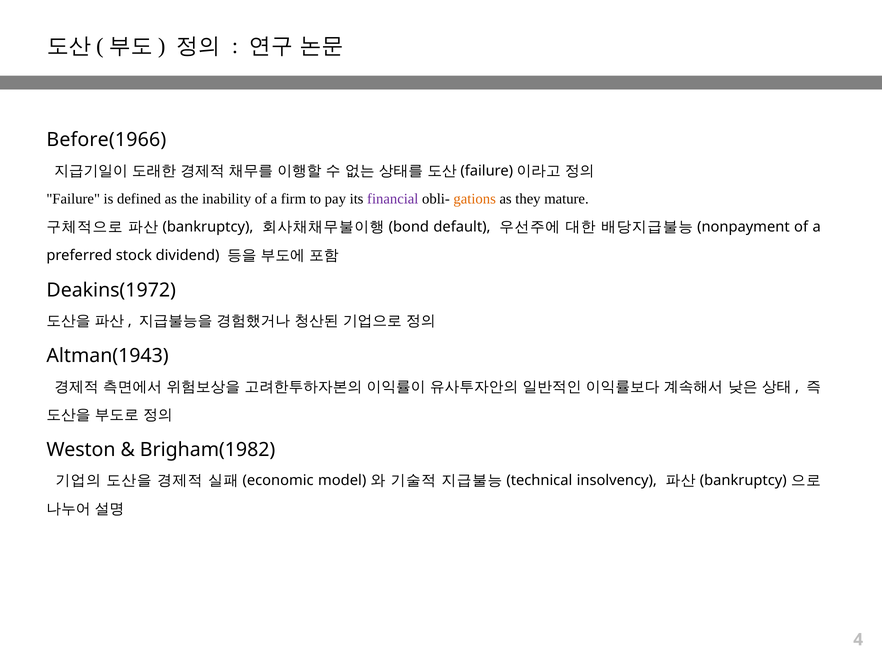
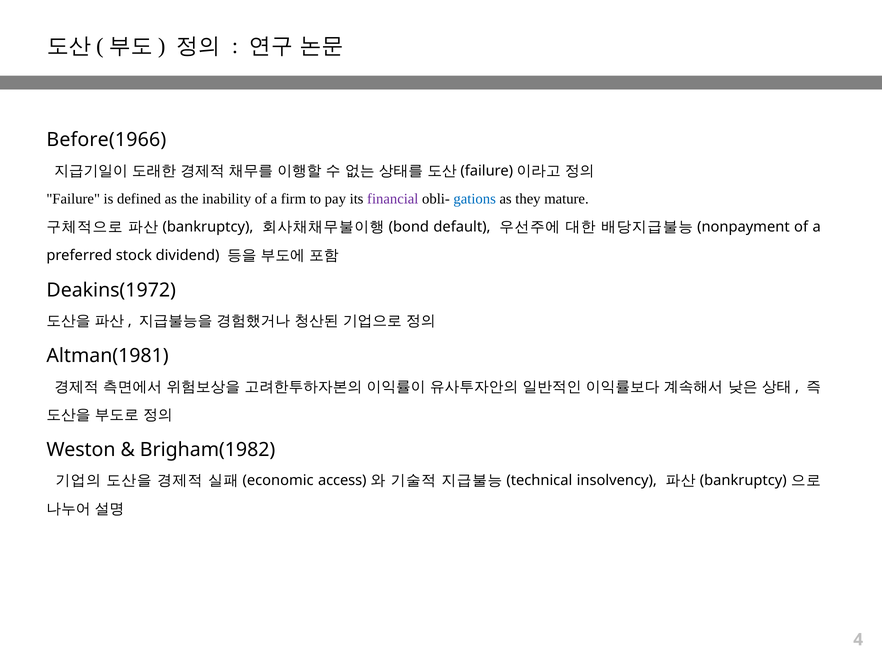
gations colour: orange -> blue (475, 199)
Altman(1943: Altman(1943 -> Altman(1981 (108, 356)
model: model -> access (342, 481)
